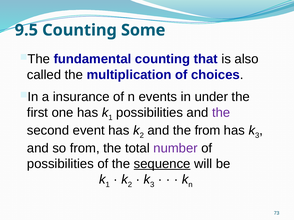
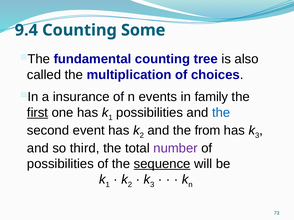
9.5: 9.5 -> 9.4 (26, 30)
that: that -> tree (206, 59)
under: under -> family (211, 97)
first underline: none -> present (37, 113)
the colour: purple -> blue (221, 113)
so from: from -> third (85, 148)
